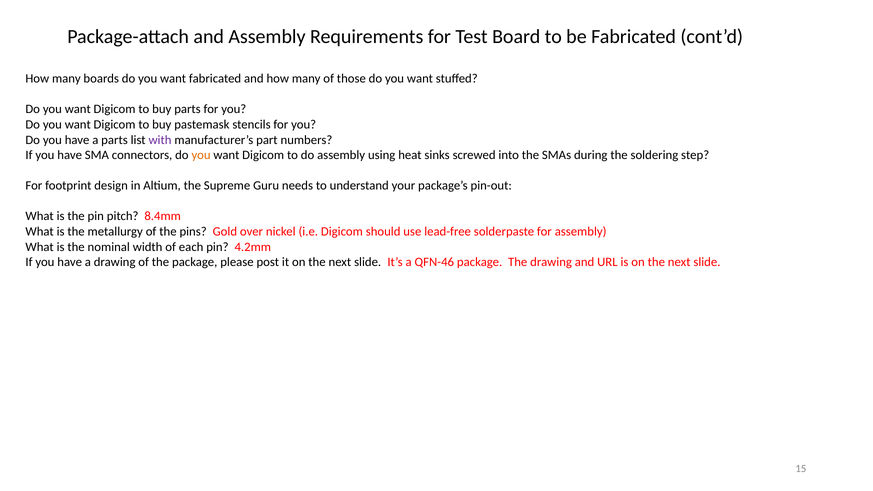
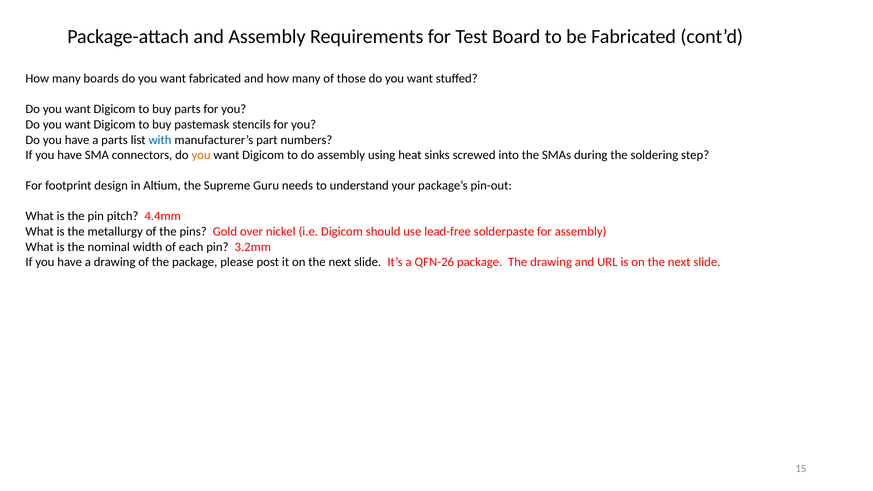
with colour: purple -> blue (160, 140)
8.4mm: 8.4mm -> 4.4mm (163, 216)
4.2mm: 4.2mm -> 3.2mm (253, 247)
QFN-46: QFN-46 -> QFN-26 (434, 262)
